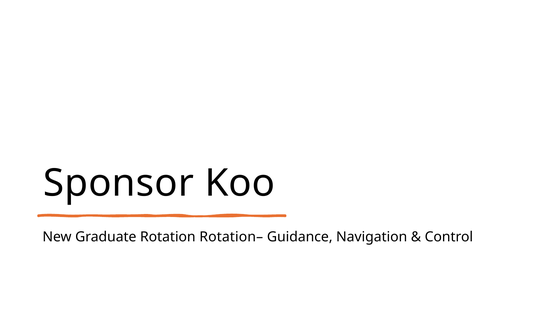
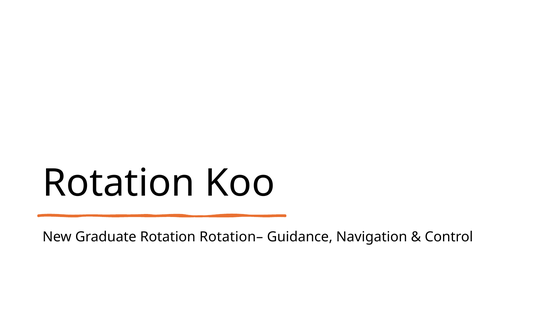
Sponsor: Sponsor -> Rotation (119, 183)
